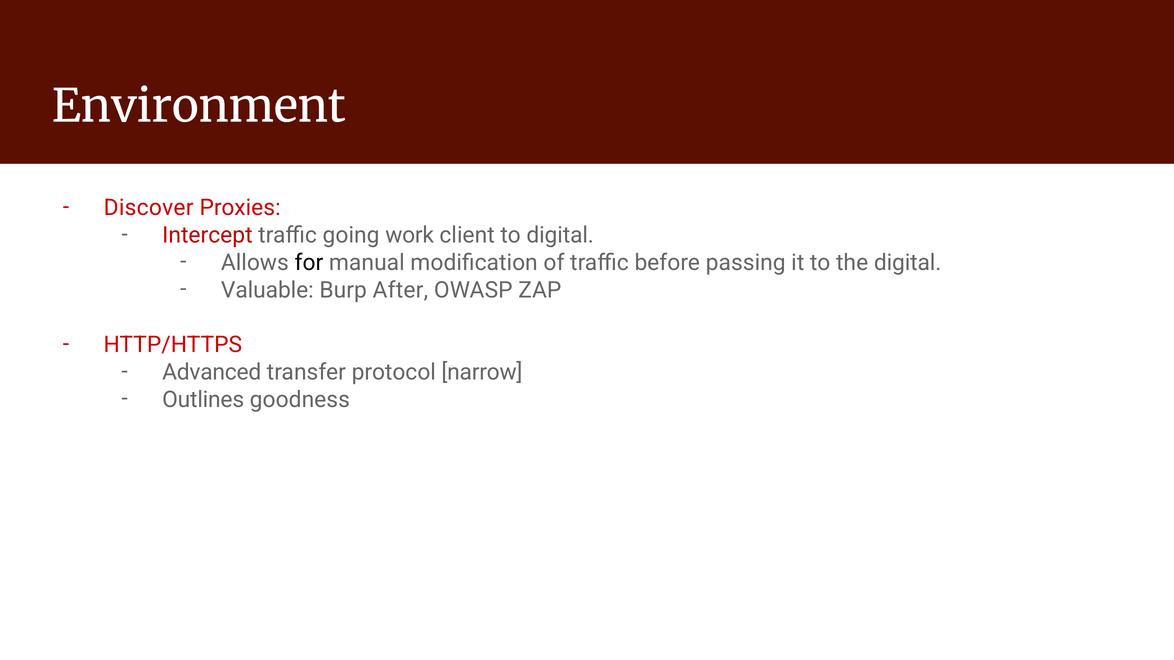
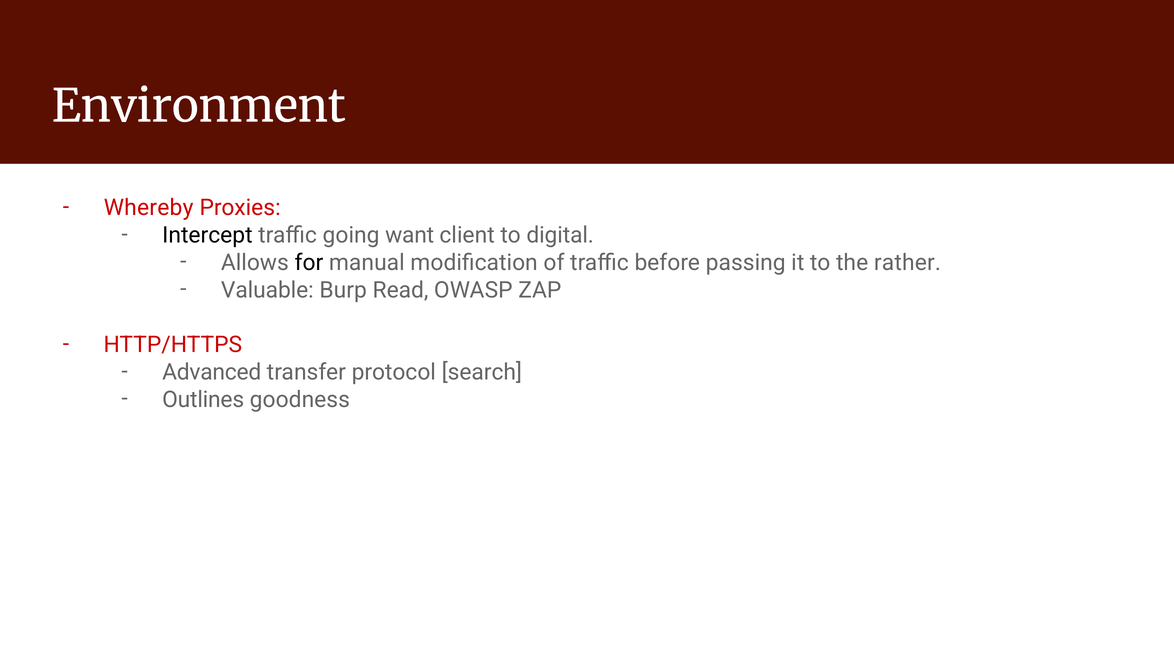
Discover: Discover -> Whereby (149, 208)
Intercept colour: red -> black (207, 235)
work: work -> want (410, 235)
the digital: digital -> rather (907, 263)
After: After -> Read (400, 290)
narrow: narrow -> search (482, 373)
